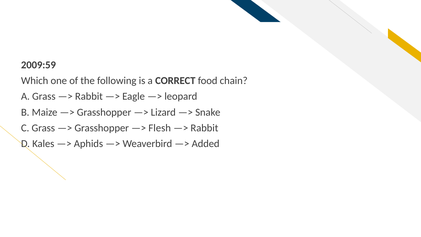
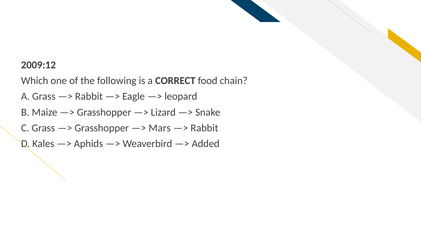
2009:59: 2009:59 -> 2009:12 (38, 65)
Flesh: Flesh -> Mars (160, 128)
